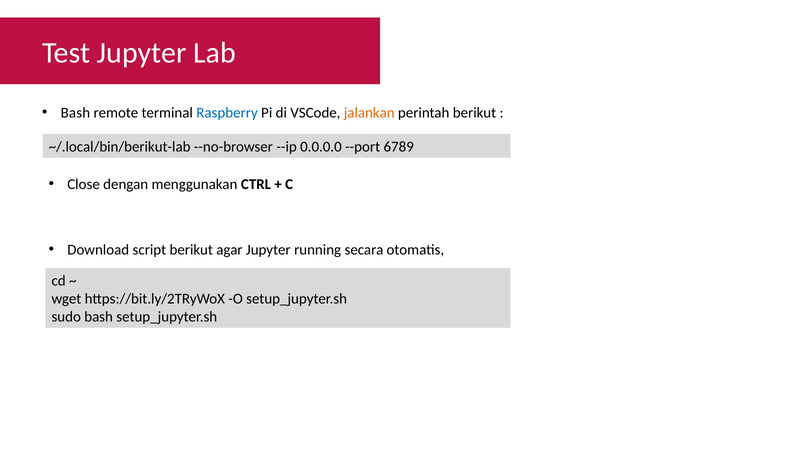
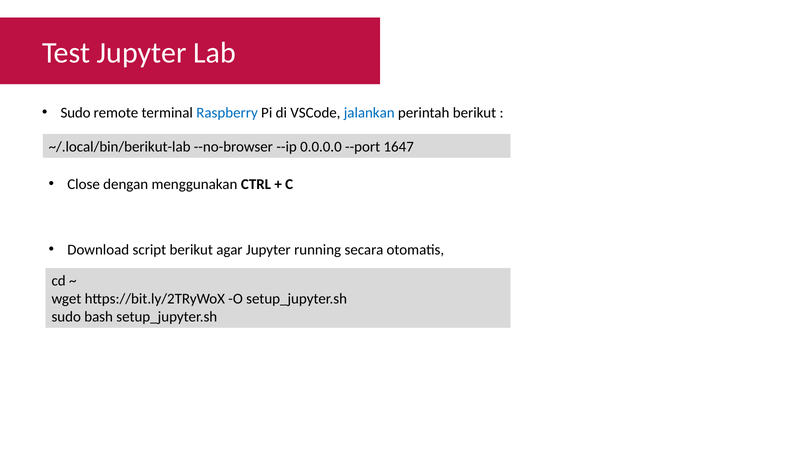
Bash: Bash -> Sudo (76, 113)
jalankan colour: orange -> blue (369, 113)
6789: 6789 -> 1647 (399, 147)
